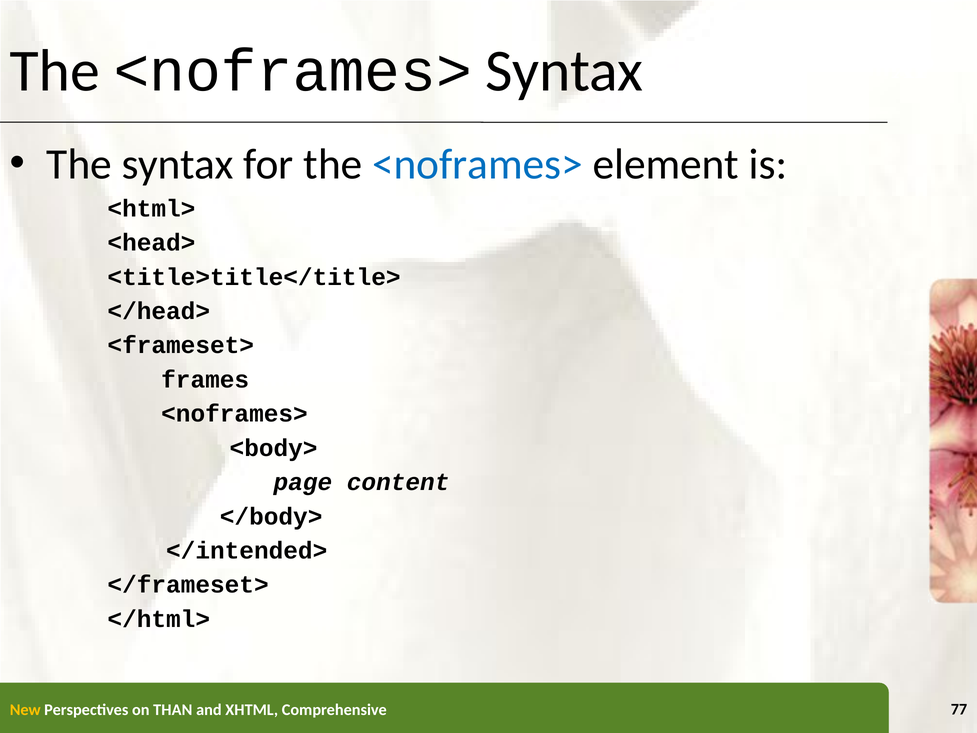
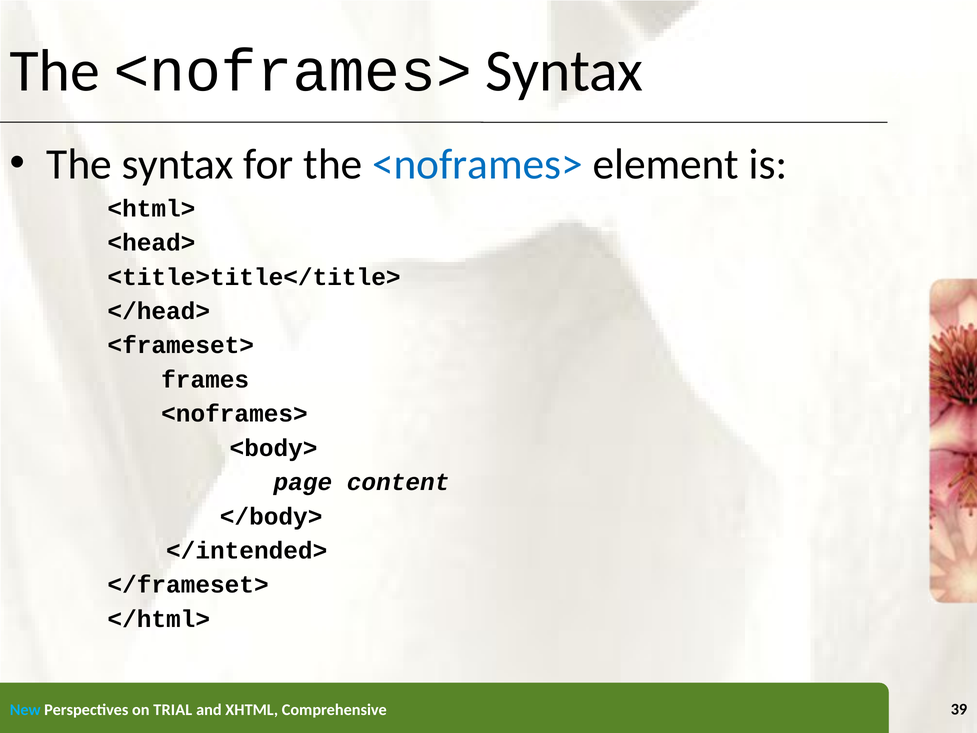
New colour: yellow -> light blue (25, 709)
THAN: THAN -> TRIAL (173, 709)
77: 77 -> 39 (959, 709)
